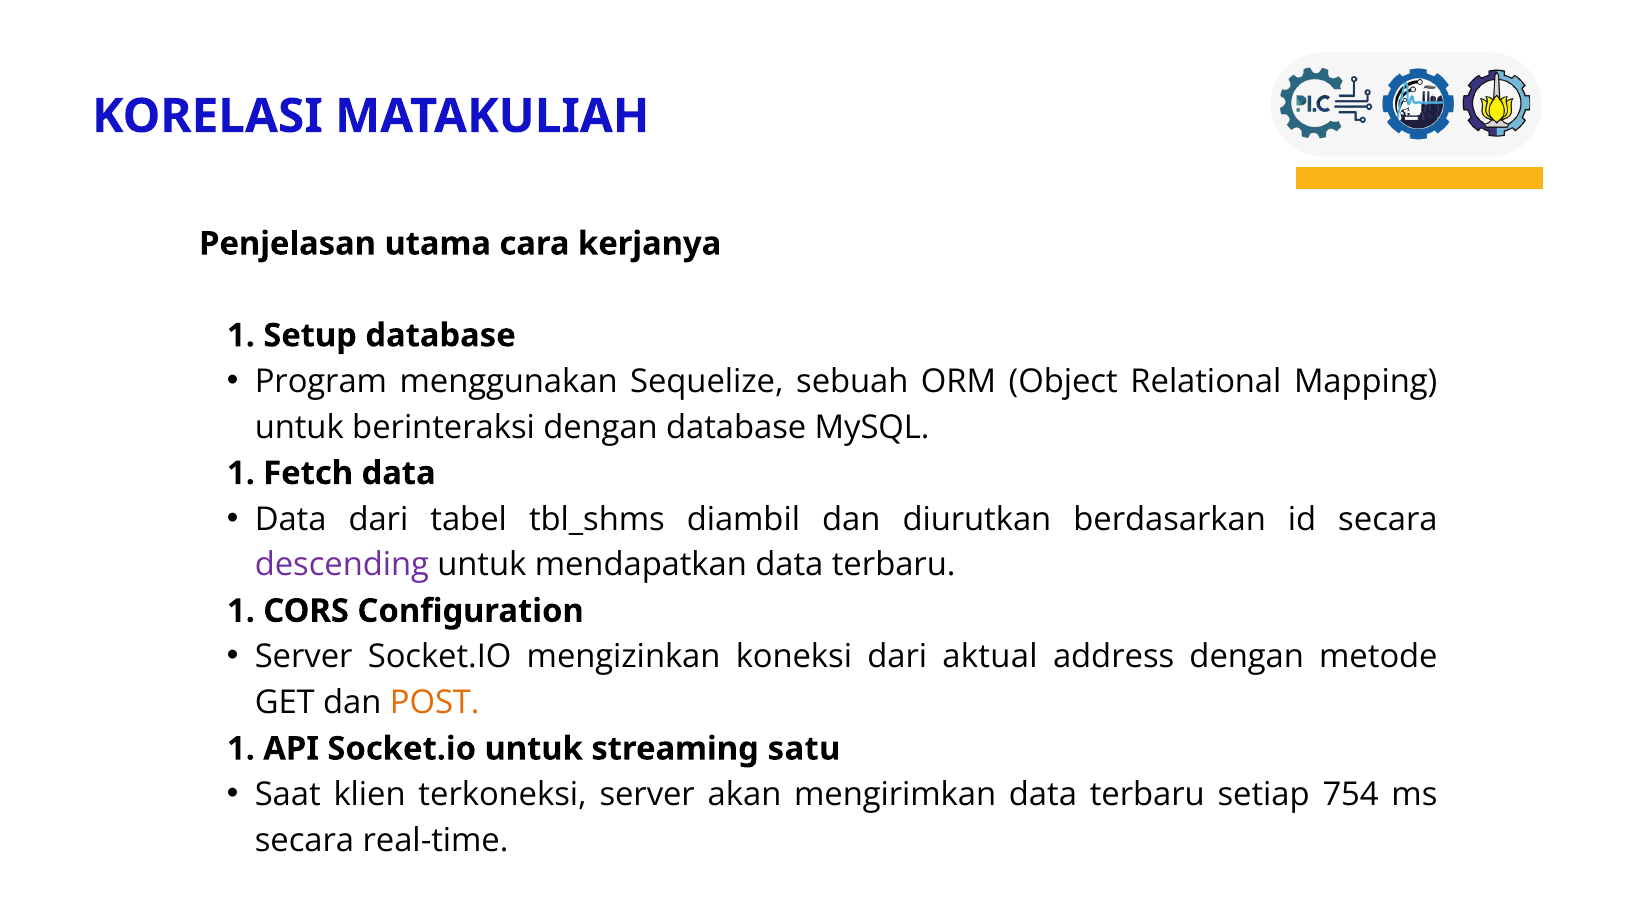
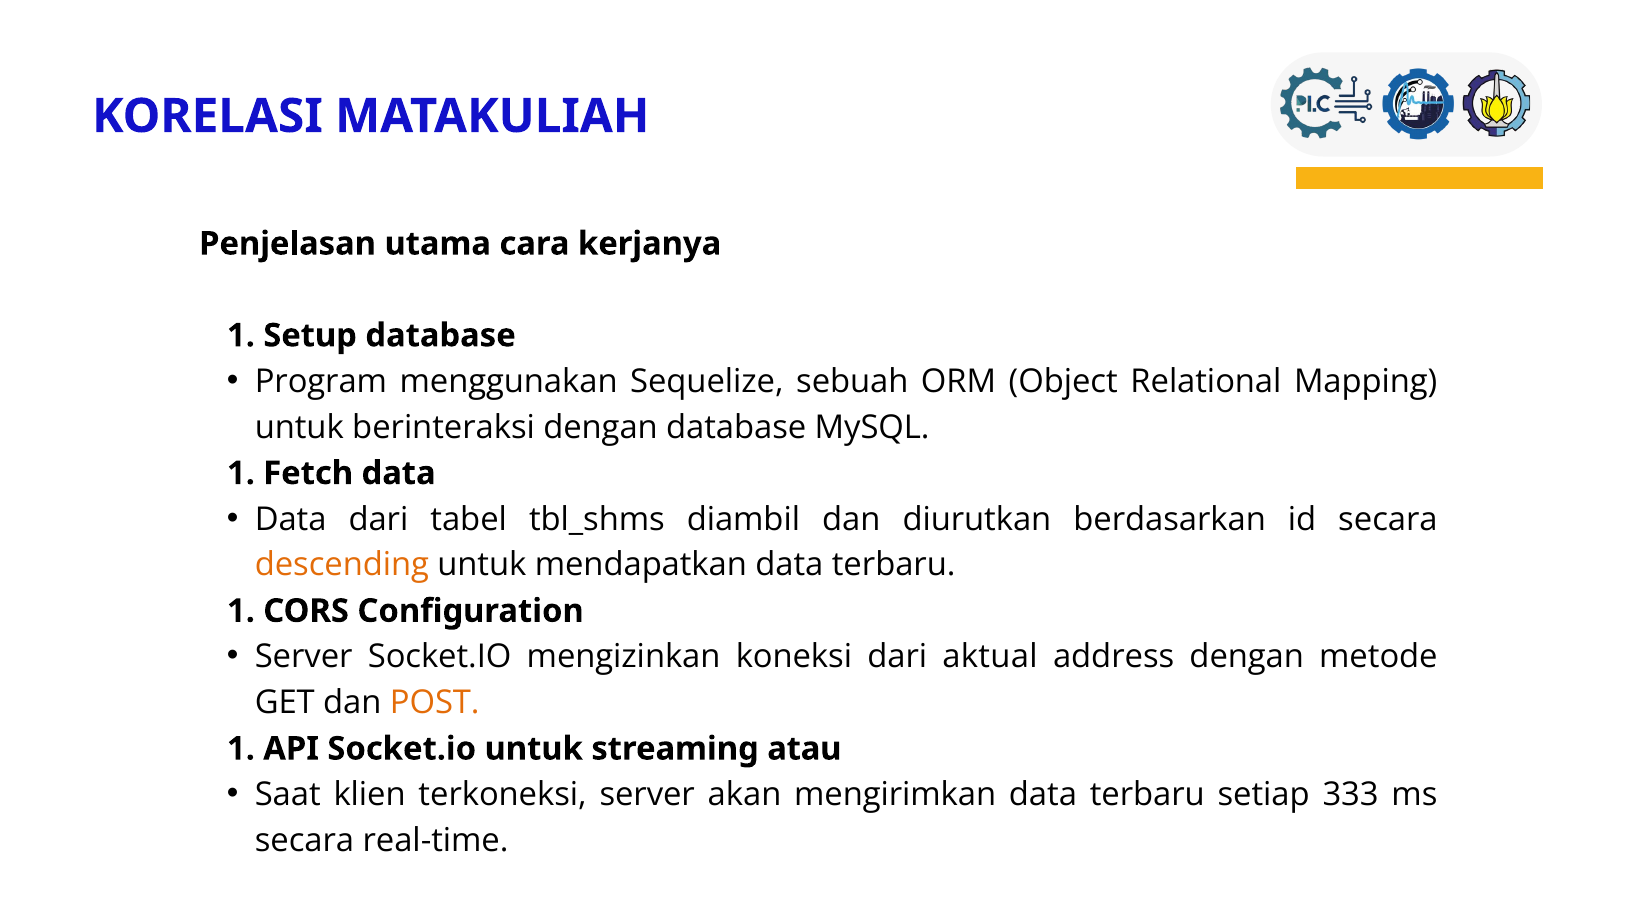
descending colour: purple -> orange (342, 565)
satu: satu -> atau (804, 748)
754: 754 -> 333 (1351, 794)
